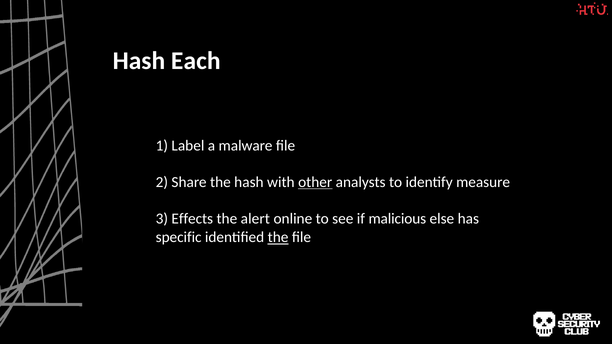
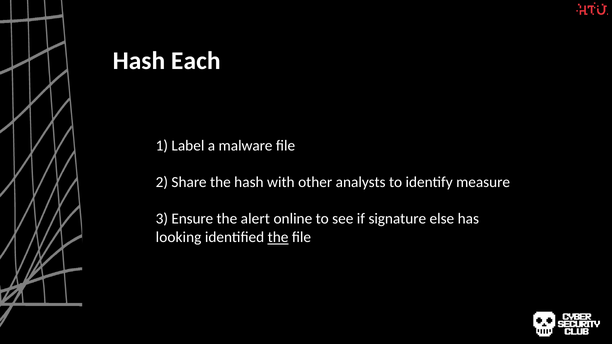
other underline: present -> none (315, 182)
Effects: Effects -> Ensure (192, 219)
malicious: malicious -> signature (397, 219)
specific: specific -> looking (179, 237)
